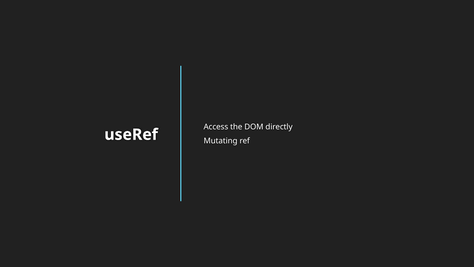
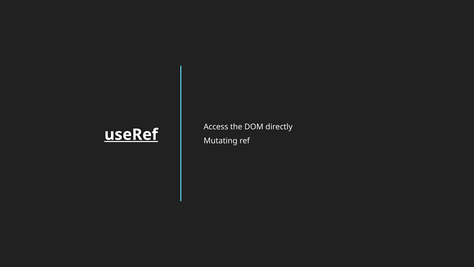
useRef underline: none -> present (131, 134)
